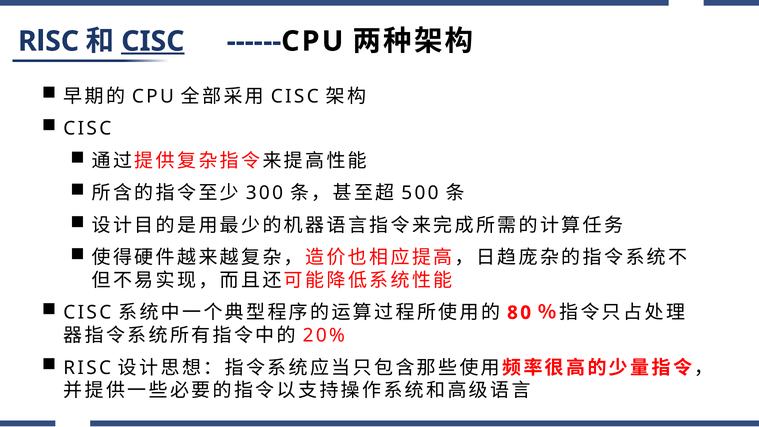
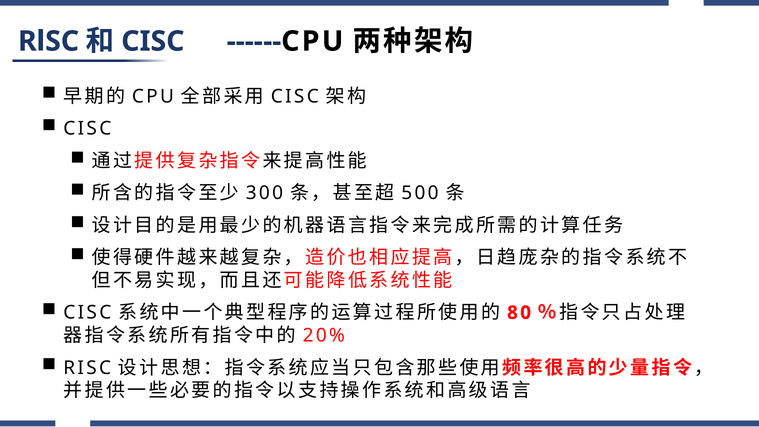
CISC underline: present -> none (153, 41)
